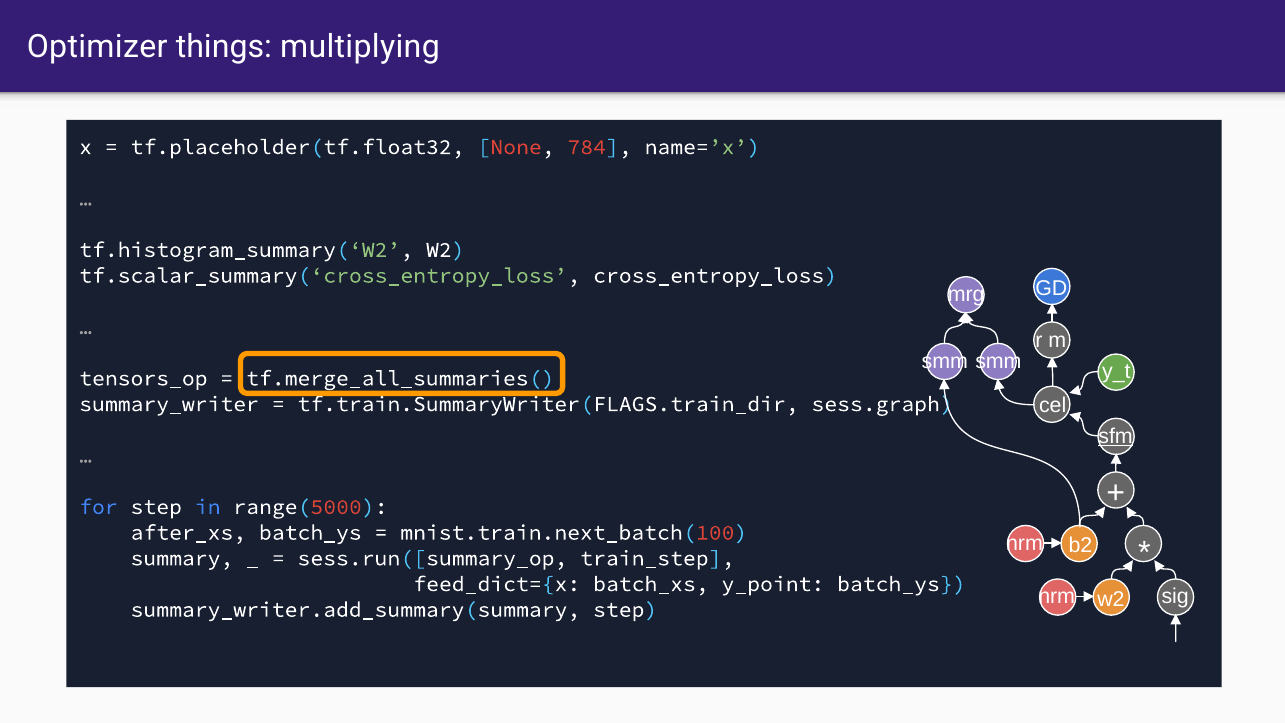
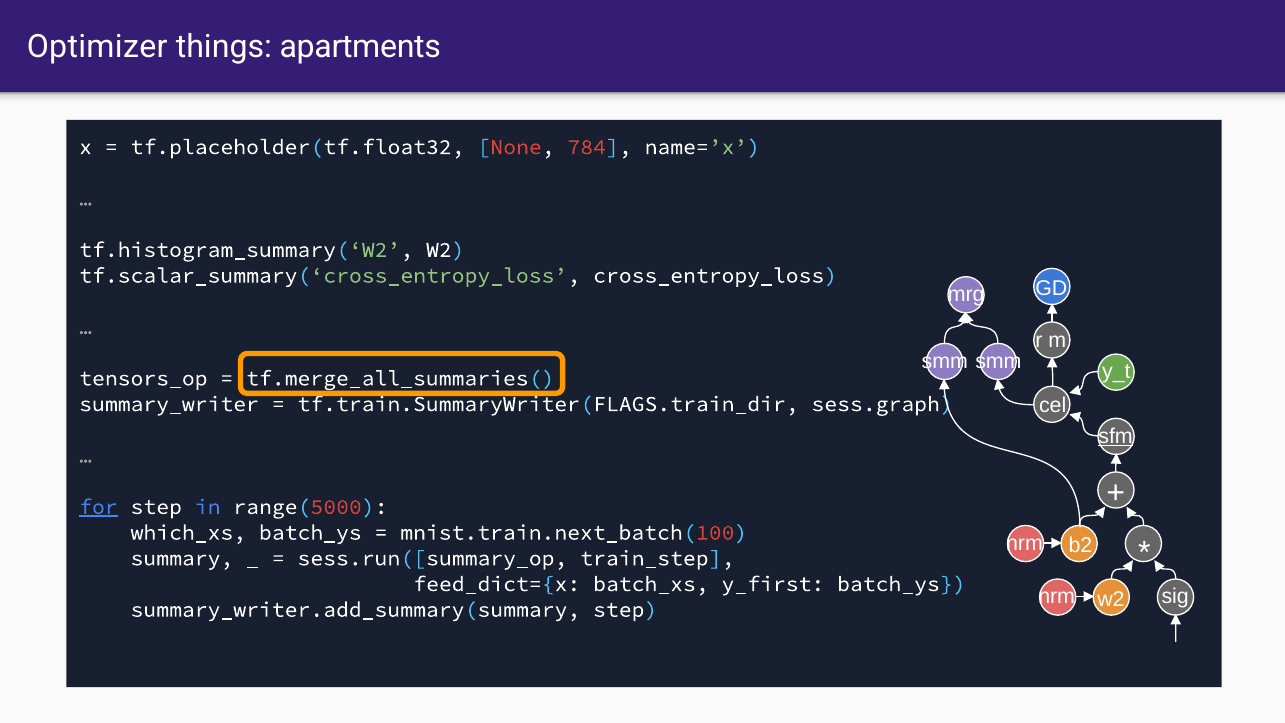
multiplying: multiplying -> apartments (360, 47)
for underline: none -> present (98, 507)
after_xs: after_xs -> which_xs (188, 532)
y_point: y_point -> y_first (773, 584)
